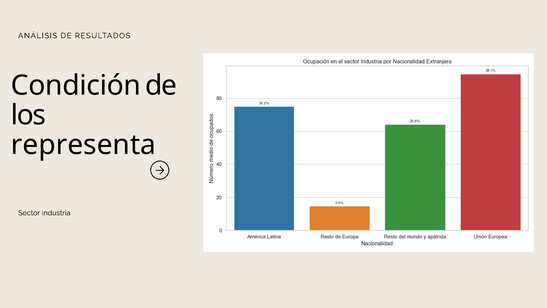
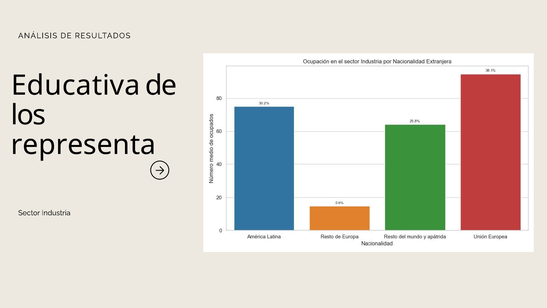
Condición: Condición -> Educativa (76, 86)
